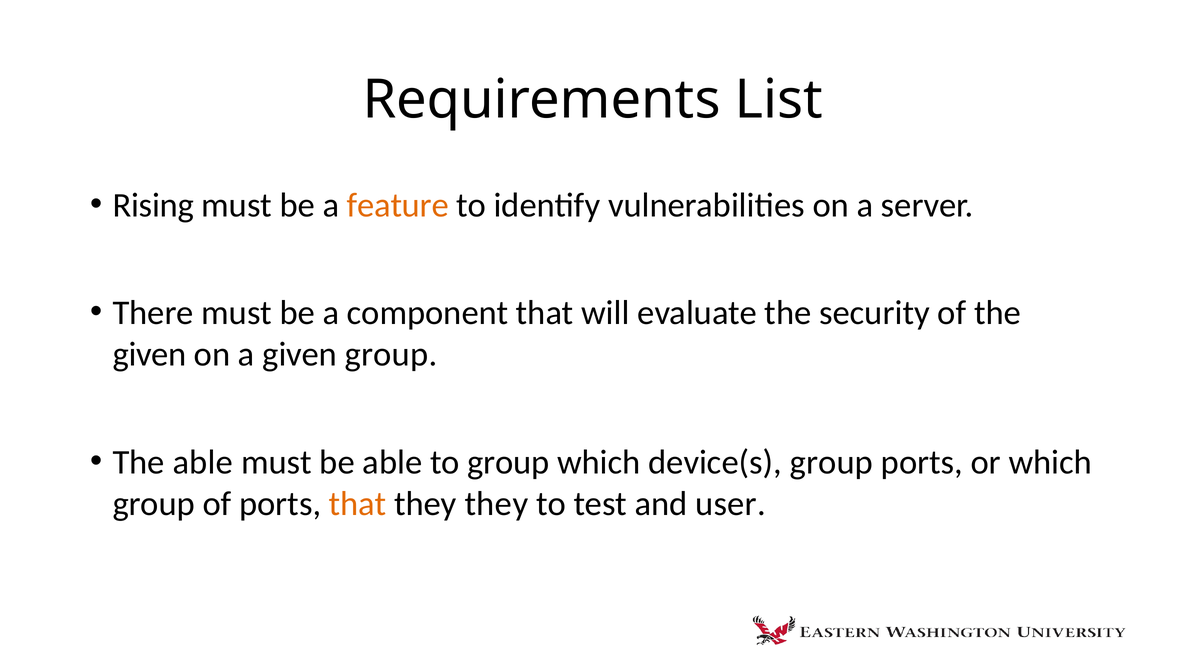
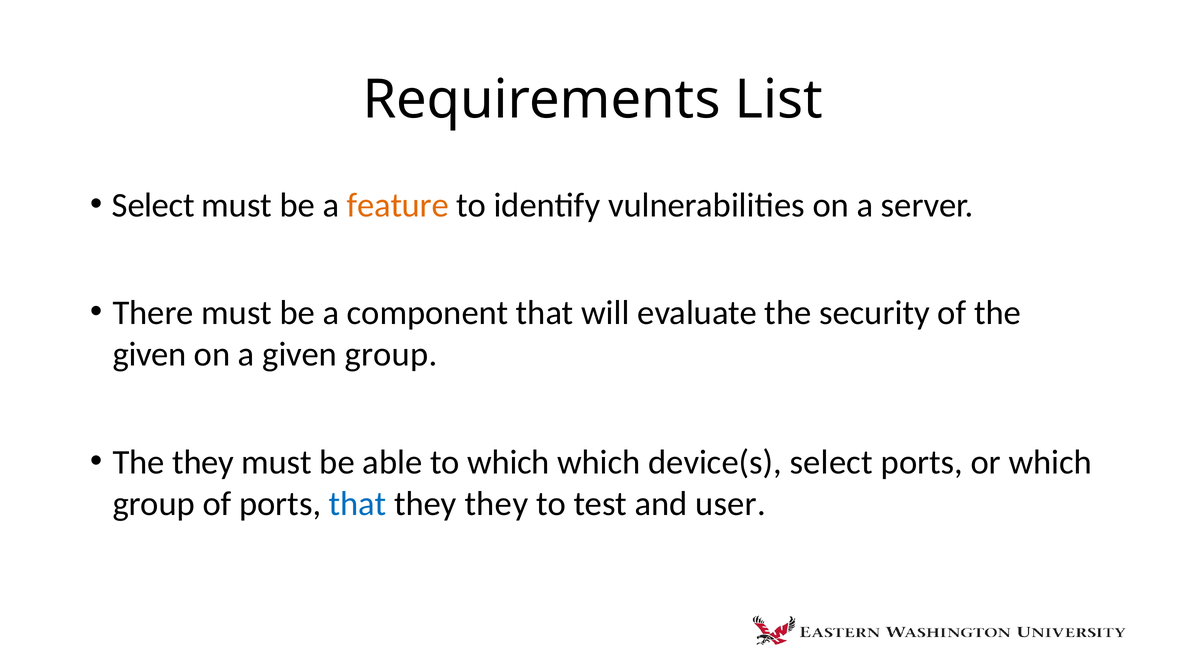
Rising: Rising -> Select (153, 205)
The able: able -> they (203, 462)
to group: group -> which (509, 462)
device(s group: group -> select (831, 462)
that colour: orange -> blue (358, 504)
